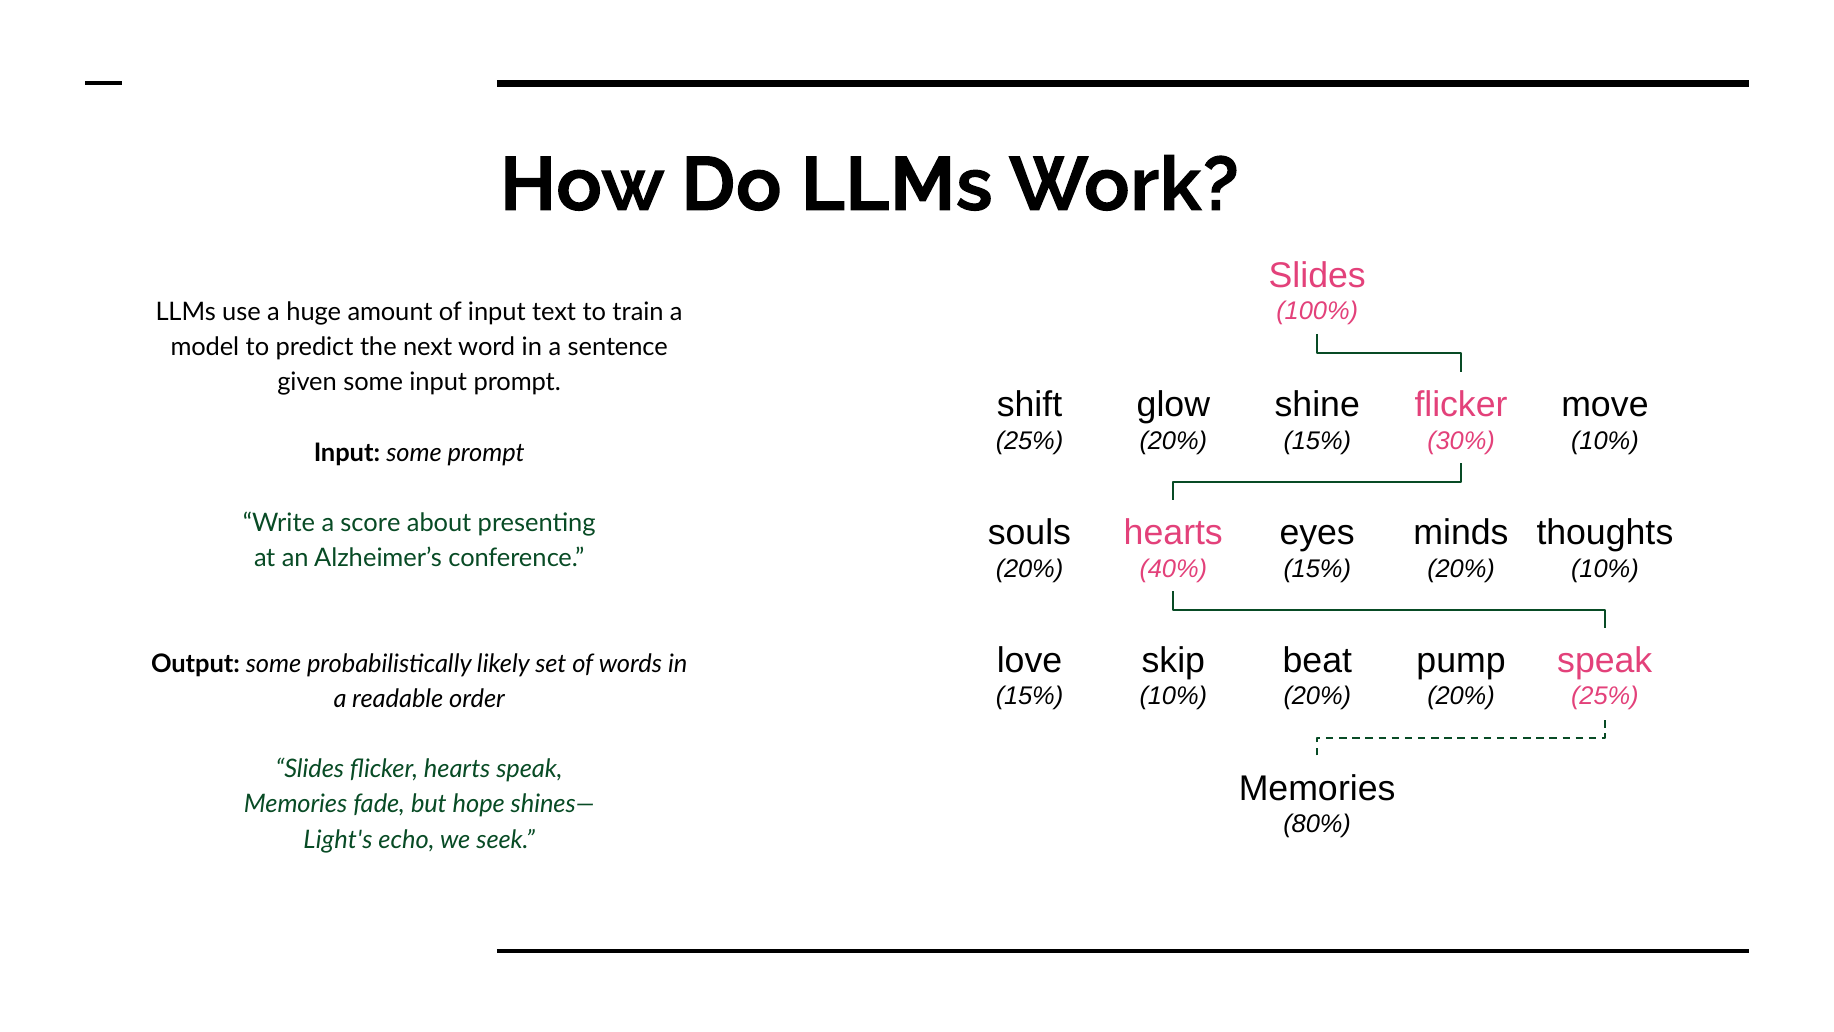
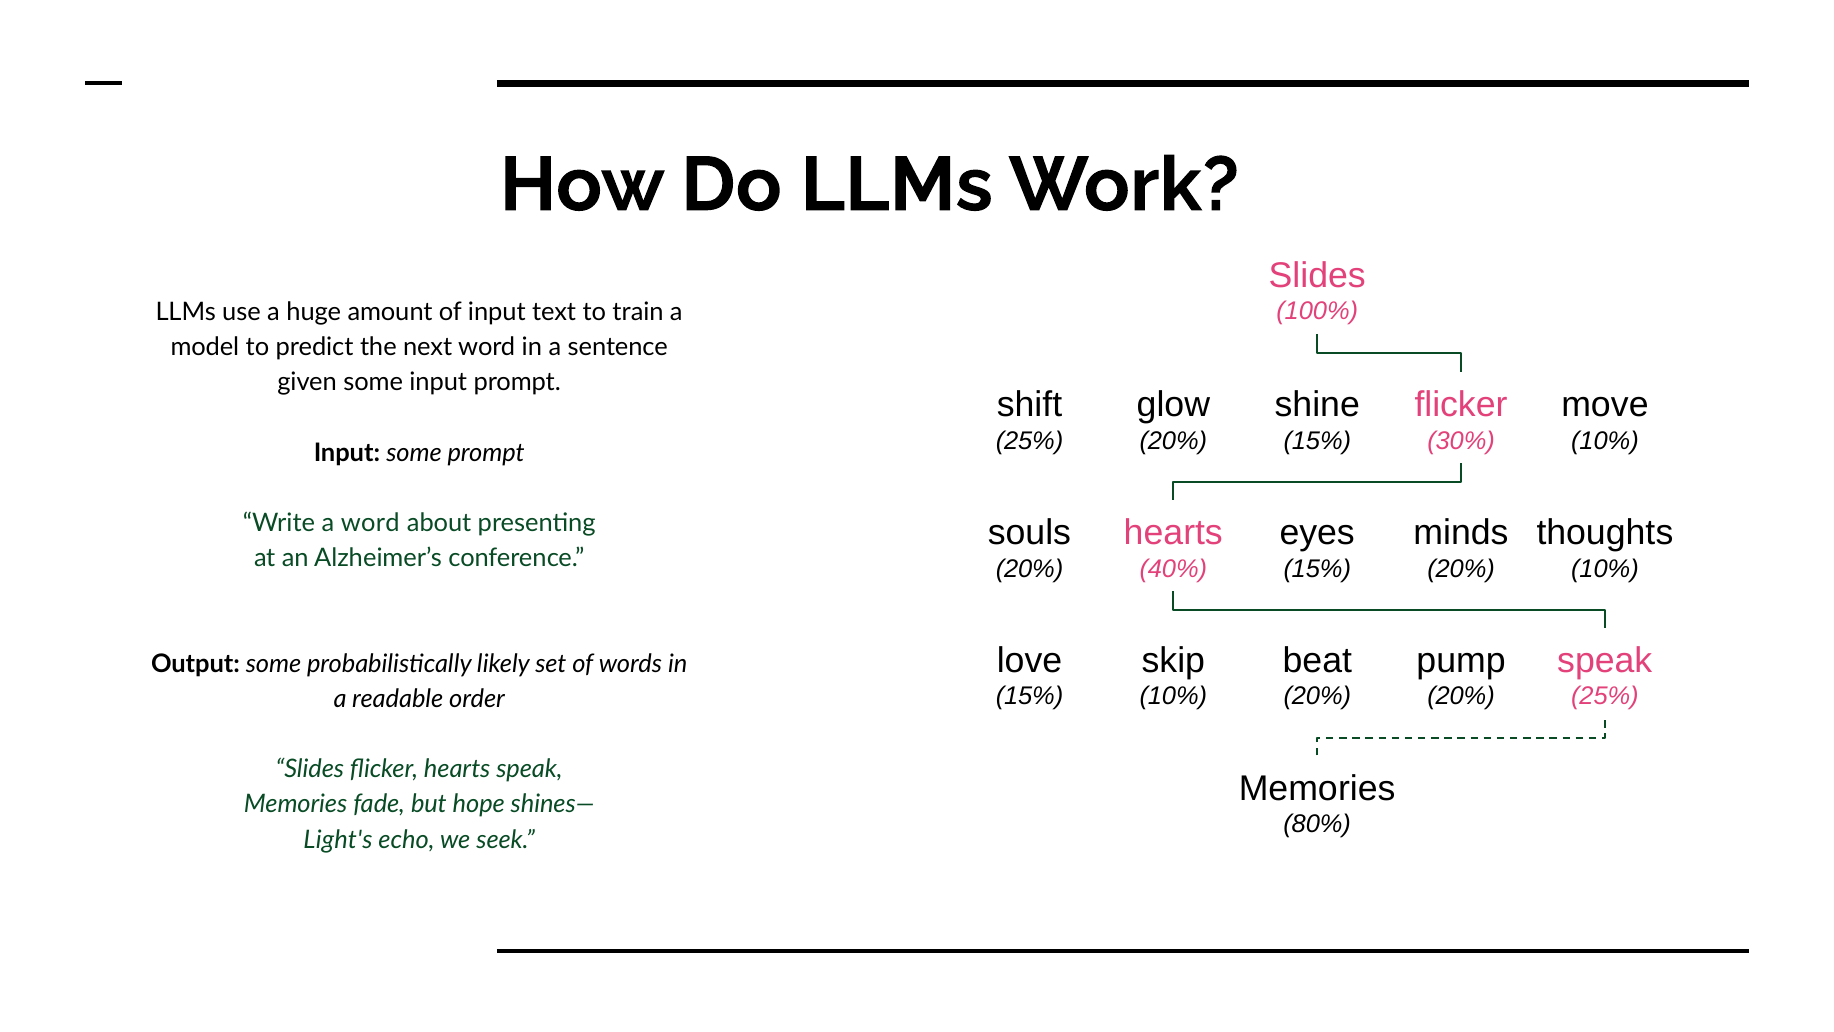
a score: score -> word (370, 523)
